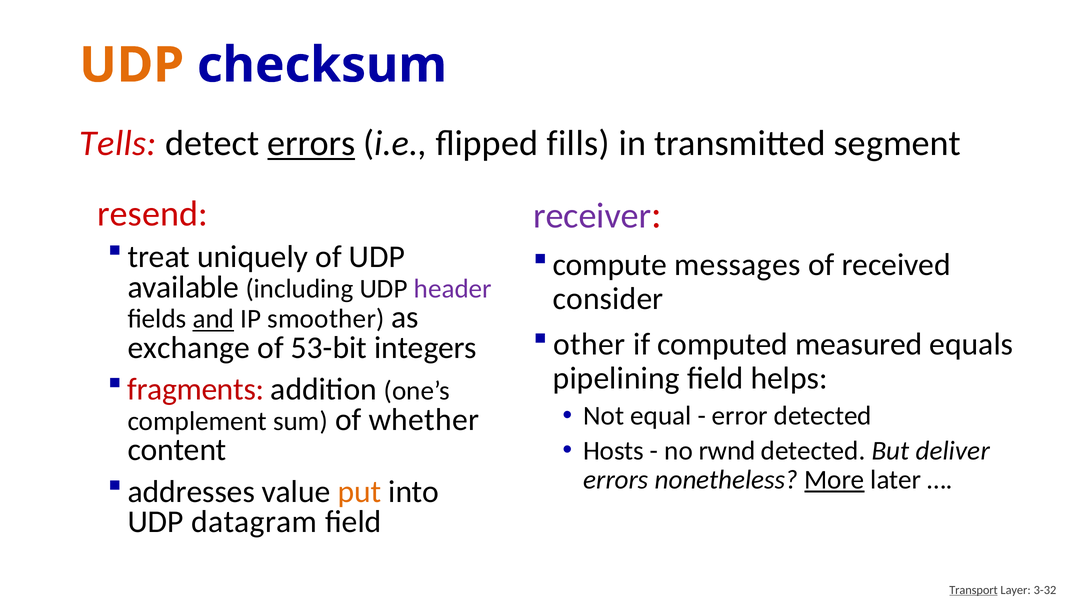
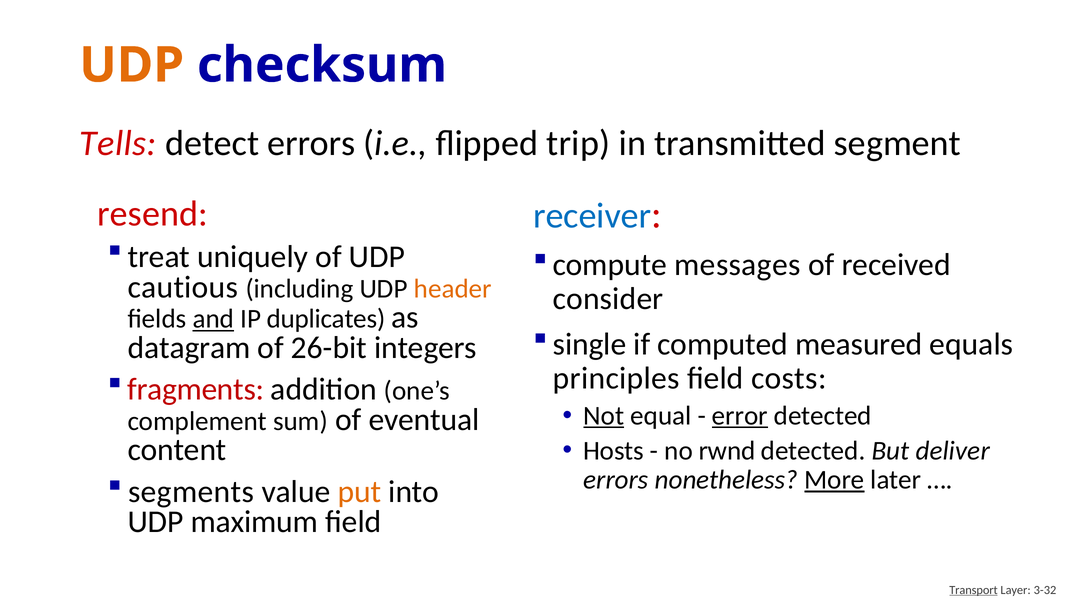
errors underline: present -> none (311, 144)
fills: fills -> trip (578, 144)
receiver colour: purple -> blue (592, 216)
available: available -> cautious (183, 287)
header colour: purple -> orange (453, 289)
smoother: smoother -> duplicates (326, 319)
other: other -> single (590, 344)
exchange: exchange -> datagram (189, 348)
53-bit: 53-bit -> 26-bit (329, 348)
pipelining: pipelining -> principles (616, 378)
helps: helps -> costs (789, 378)
Not underline: none -> present (604, 416)
error underline: none -> present (740, 416)
whether: whether -> eventual (424, 420)
addresses: addresses -> segments (191, 492)
datagram: datagram -> maximum (254, 522)
